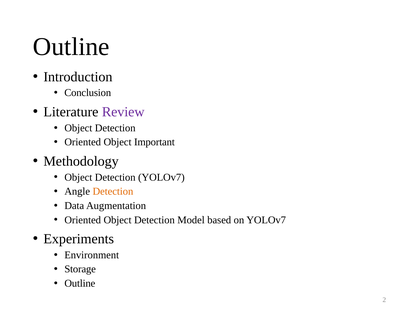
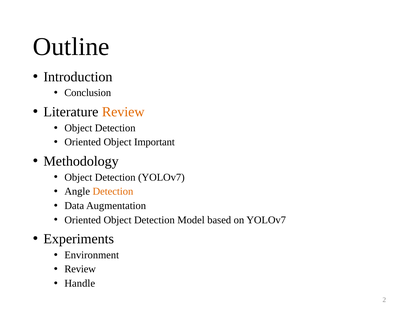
Review colour: purple -> orange (123, 112)
Storage: Storage -> Review (80, 269)
Outline: Outline -> Handle (80, 284)
